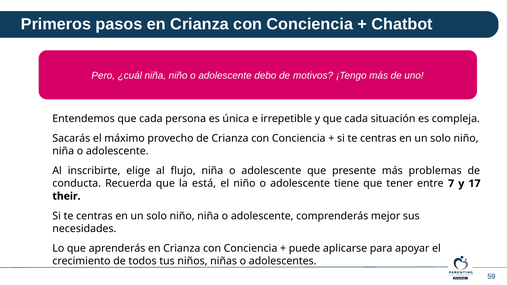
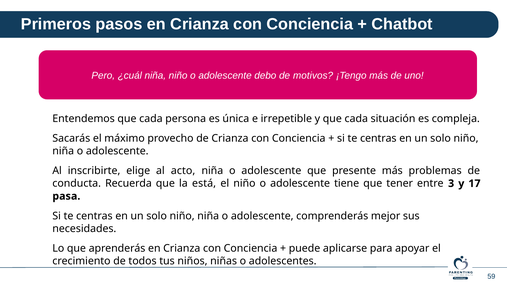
flujo: flujo -> acto (183, 171)
7: 7 -> 3 (451, 184)
their: their -> pasa (66, 196)
